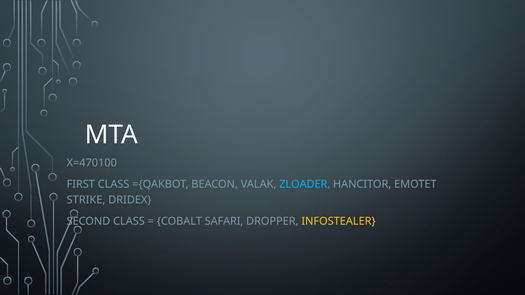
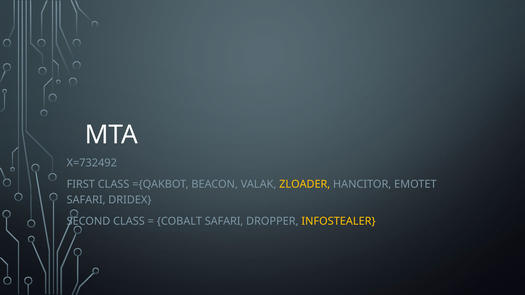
X=470100: X=470100 -> X=732492 (92, 163)
ZLOADER colour: light blue -> yellow (305, 184)
STRIKE: STRIKE -> SAFARI (86, 200)
